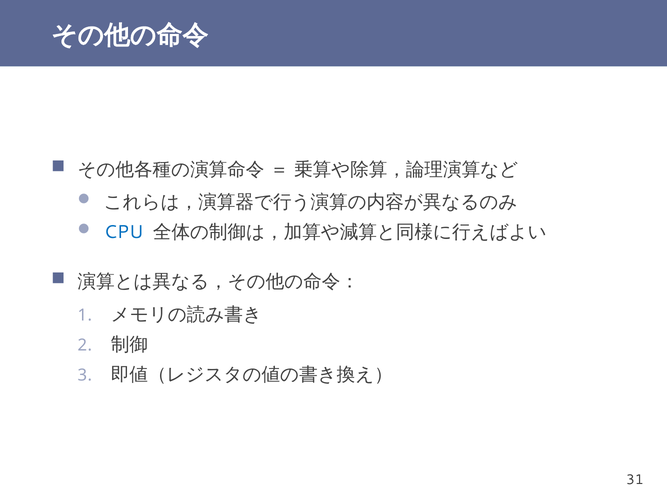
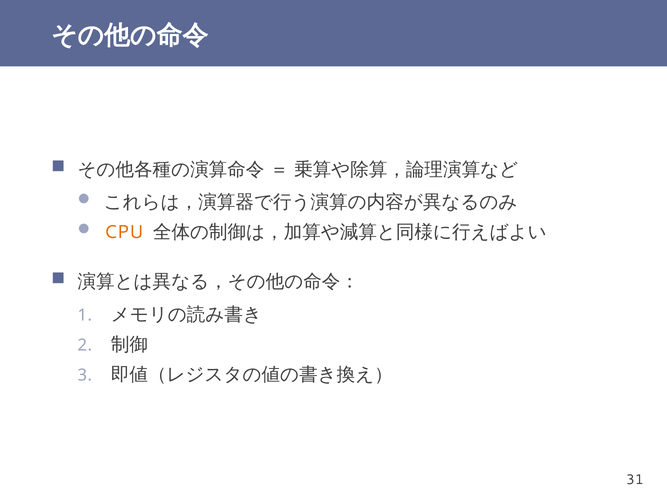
CPU colour: blue -> orange (124, 232)
